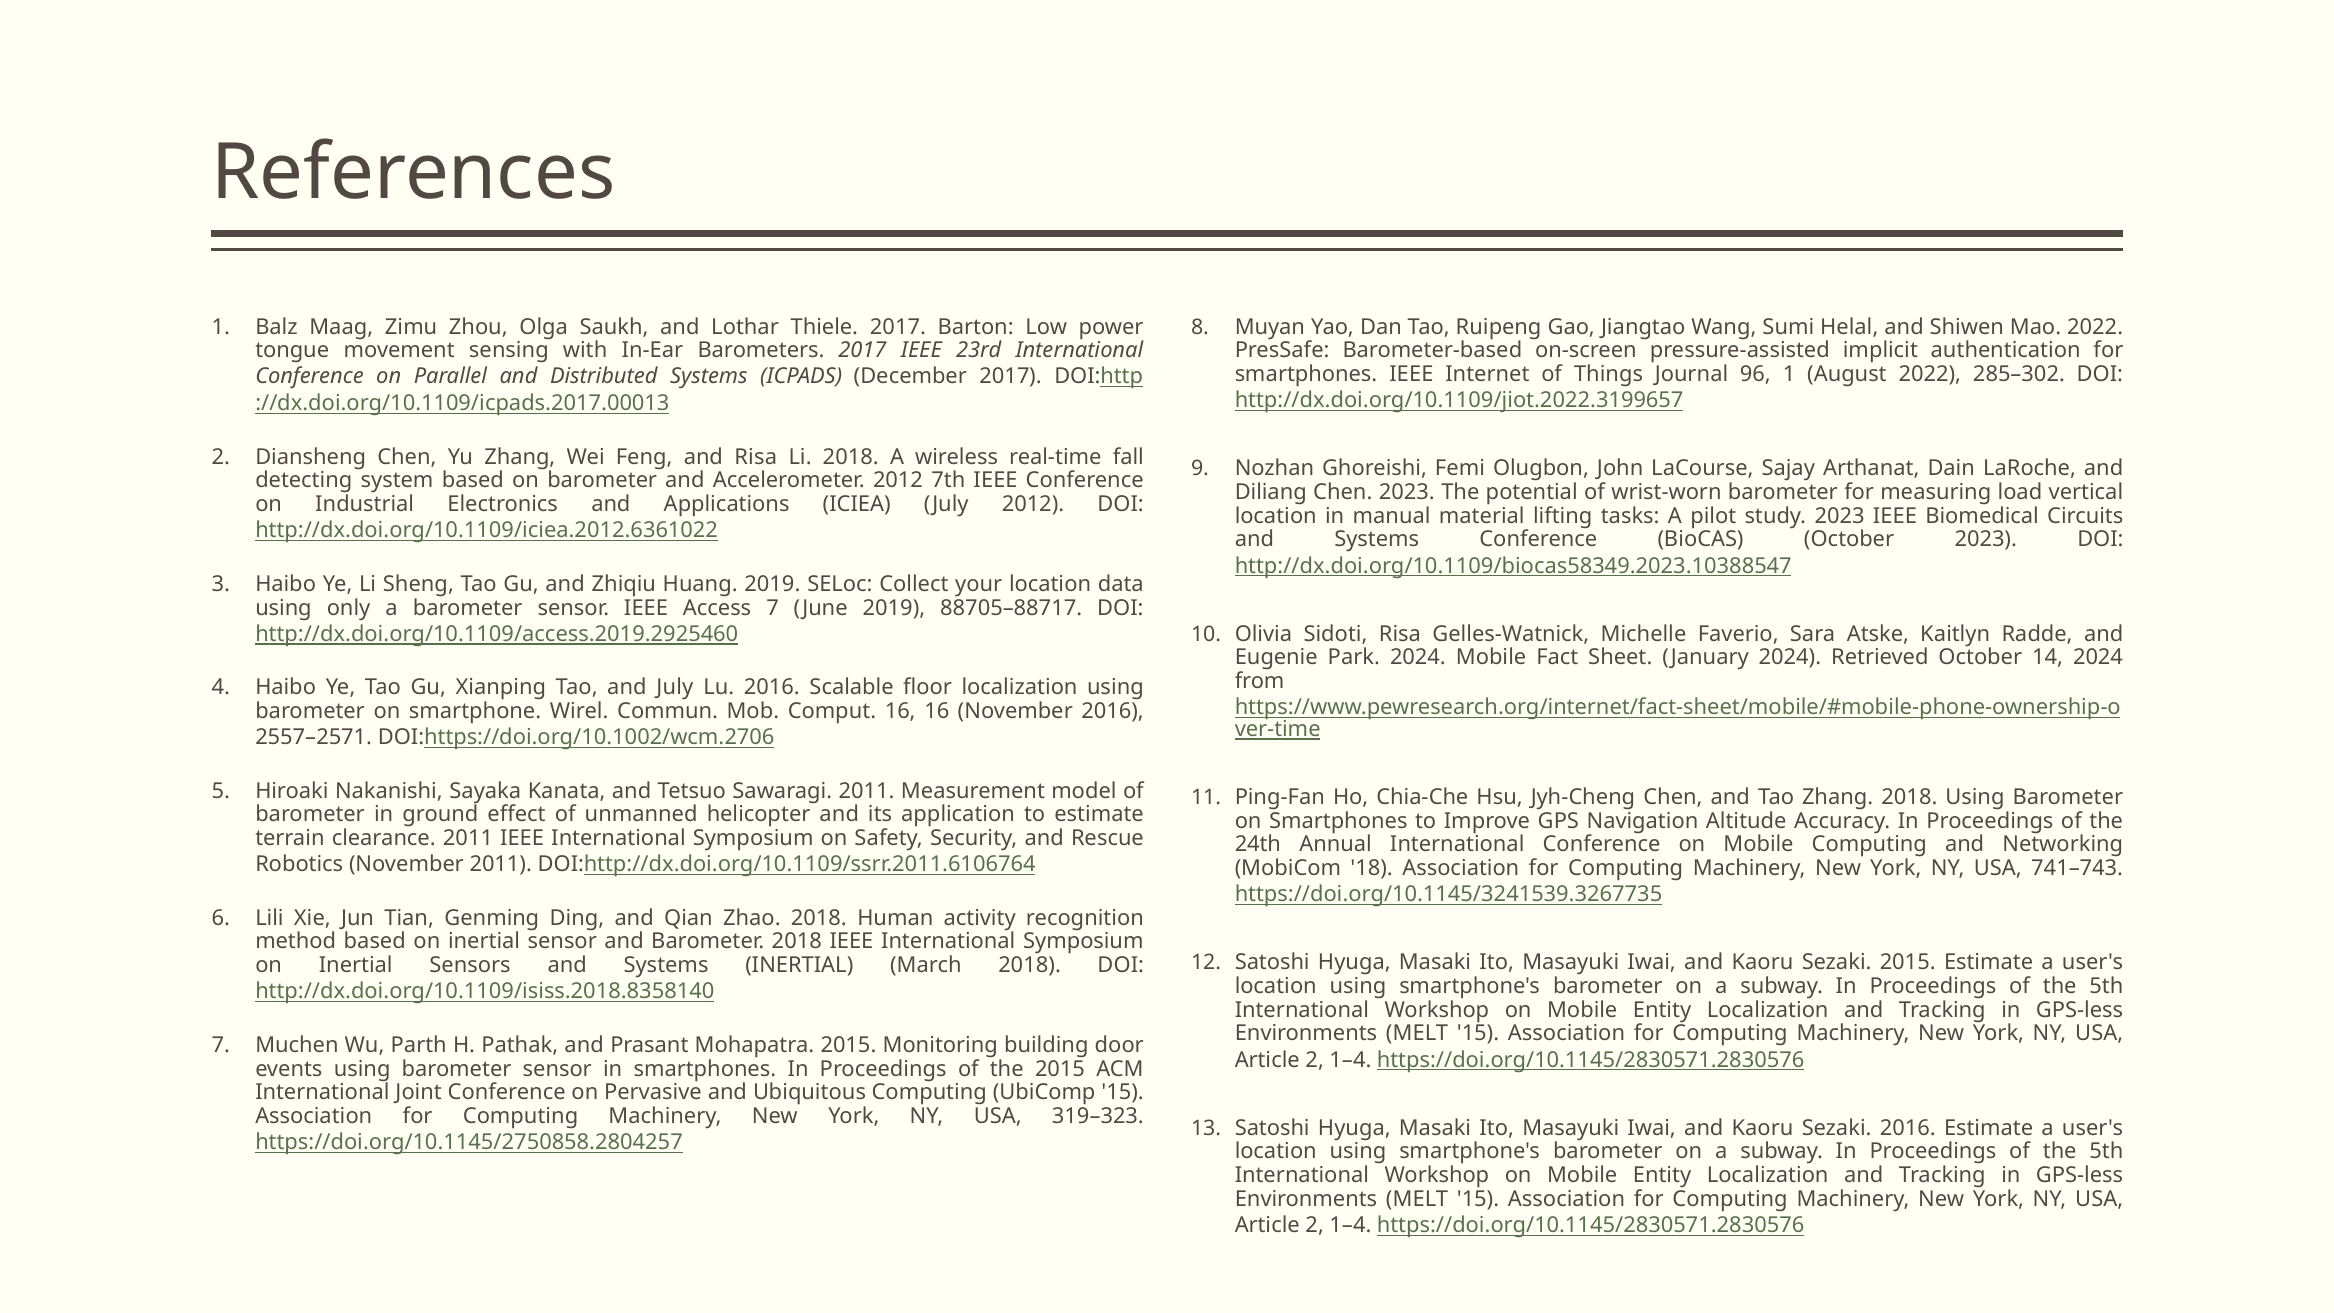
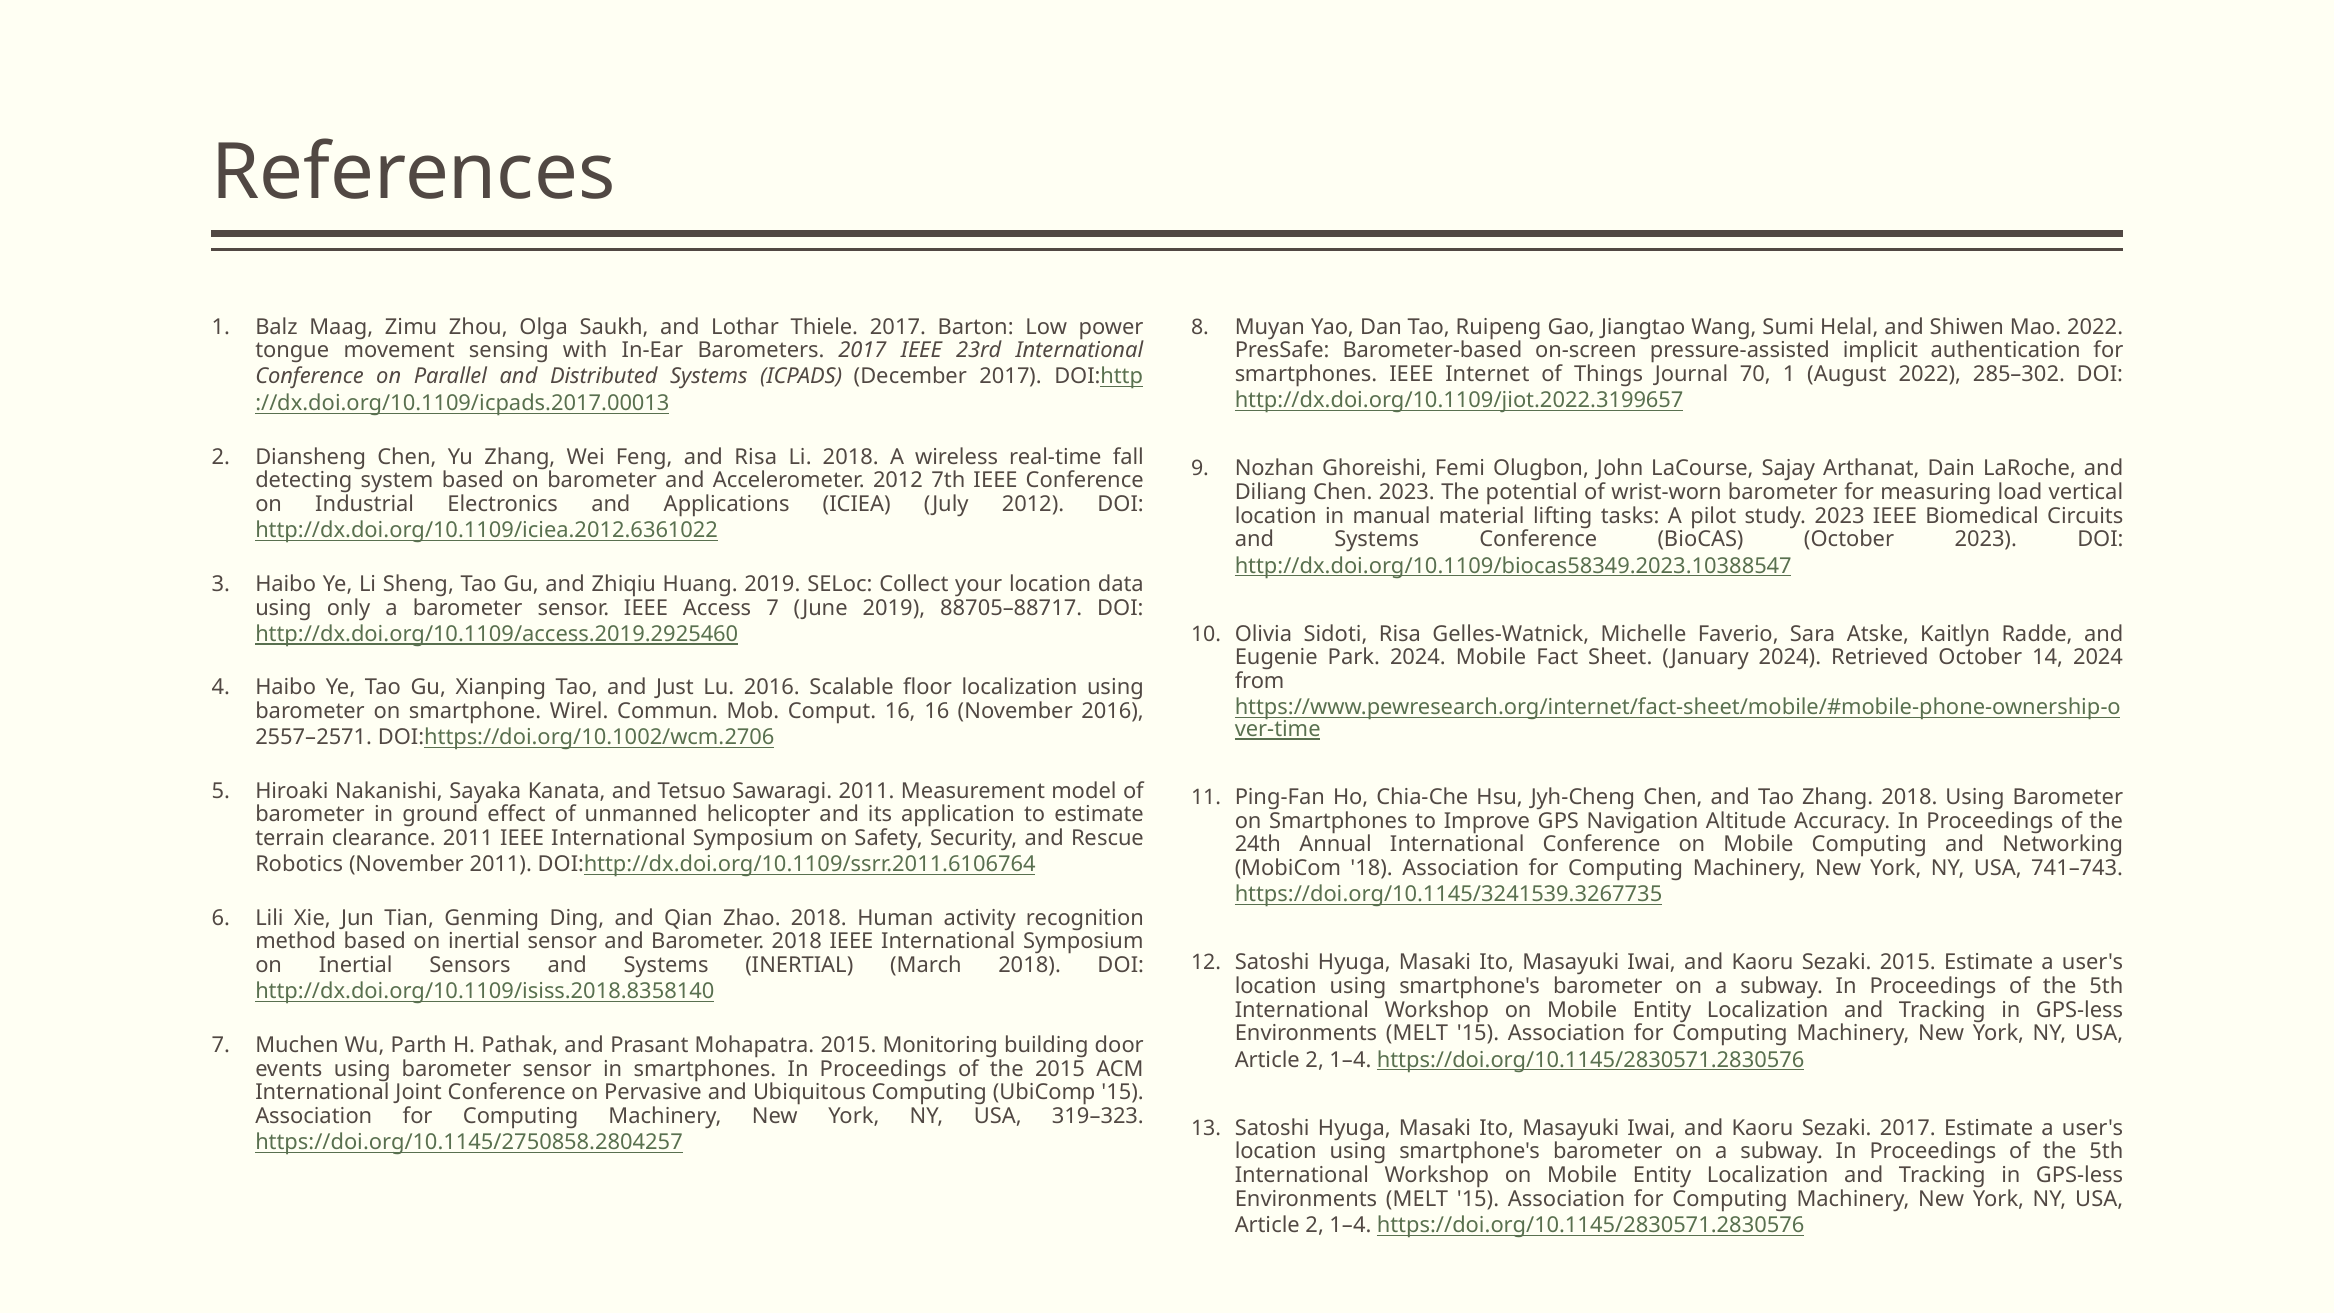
96: 96 -> 70 (1755, 374)
and July: July -> Just (675, 687)
Sezaki 2016: 2016 -> 2017 (1908, 1128)
